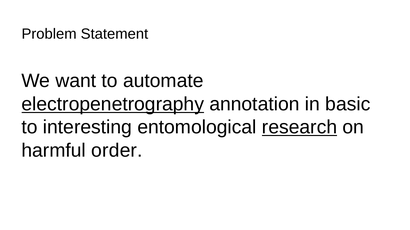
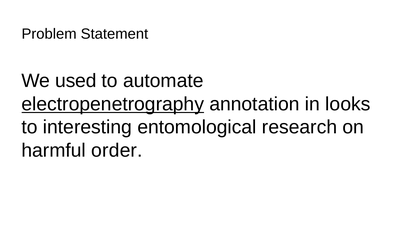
want: want -> used (76, 81)
basic: basic -> looks (348, 104)
research underline: present -> none (300, 128)
